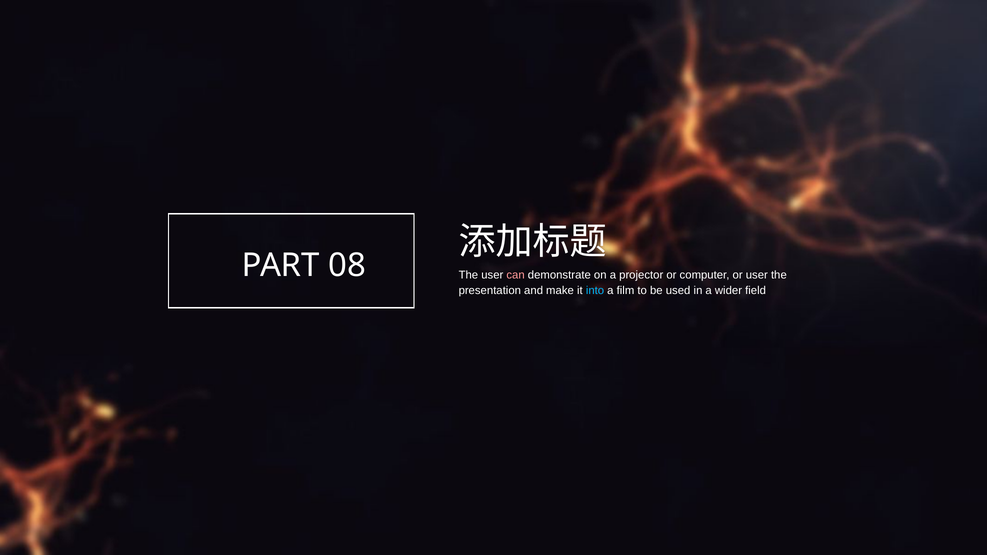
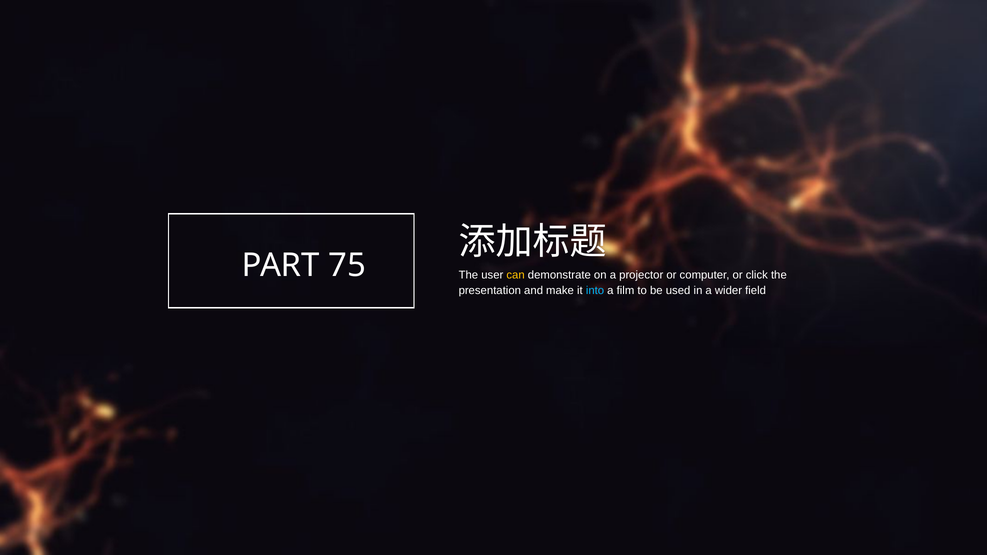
08: 08 -> 75 (347, 266)
can colour: pink -> yellow (516, 275)
or user: user -> click (757, 275)
